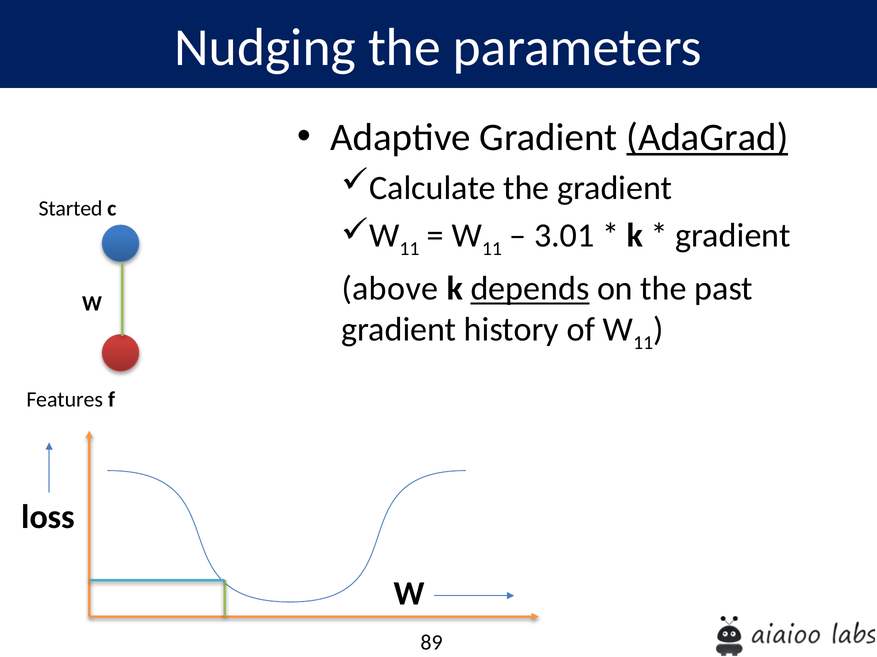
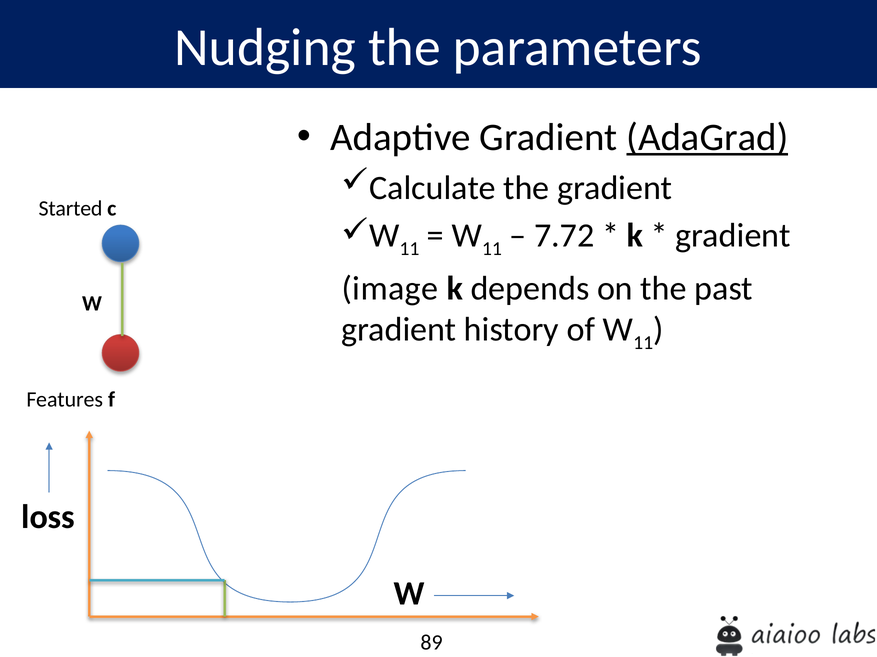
3.01: 3.01 -> 7.72 (564, 236)
above: above -> image (390, 289)
depends underline: present -> none (530, 289)
